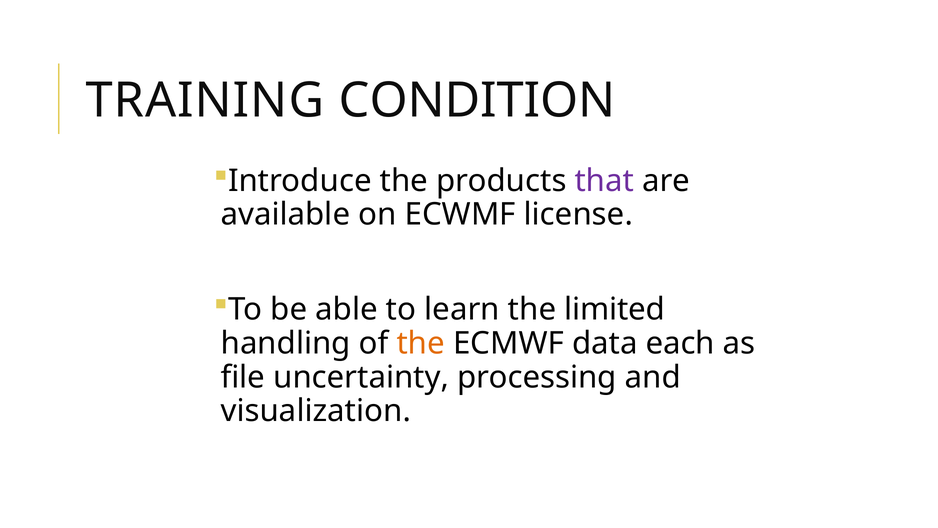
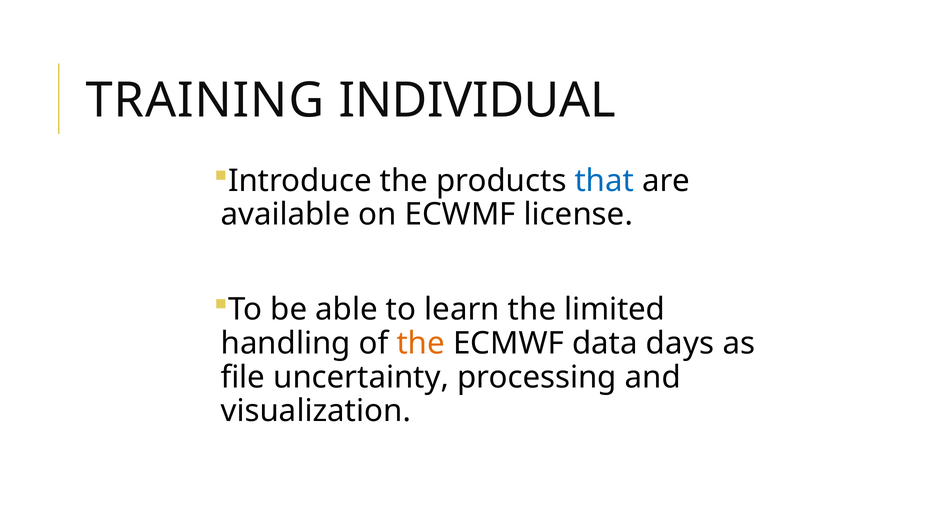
CONDITION: CONDITION -> INDIVIDUAL (477, 101)
that colour: purple -> blue (604, 181)
each: each -> days (680, 343)
